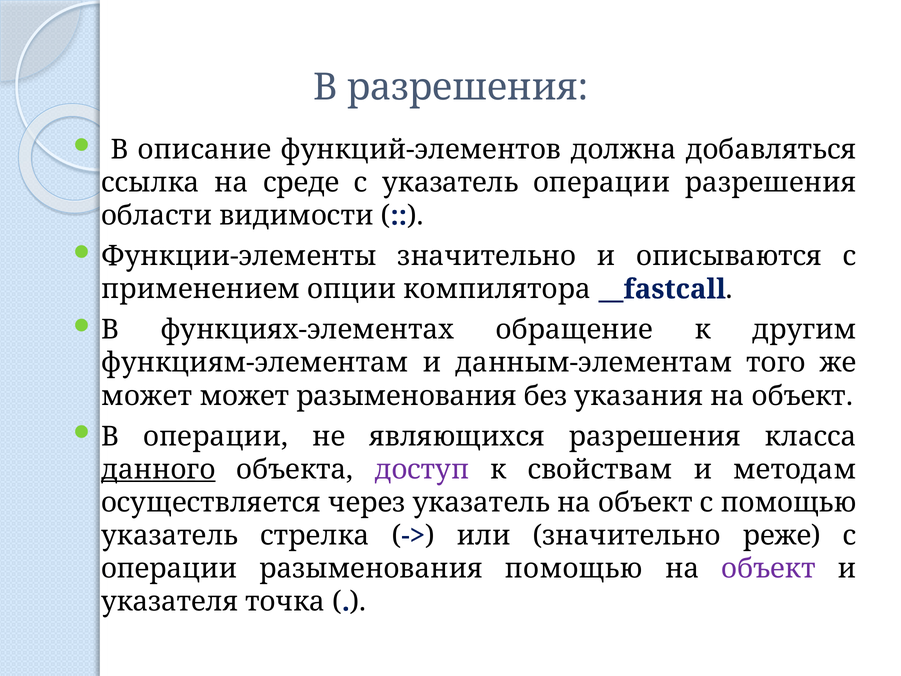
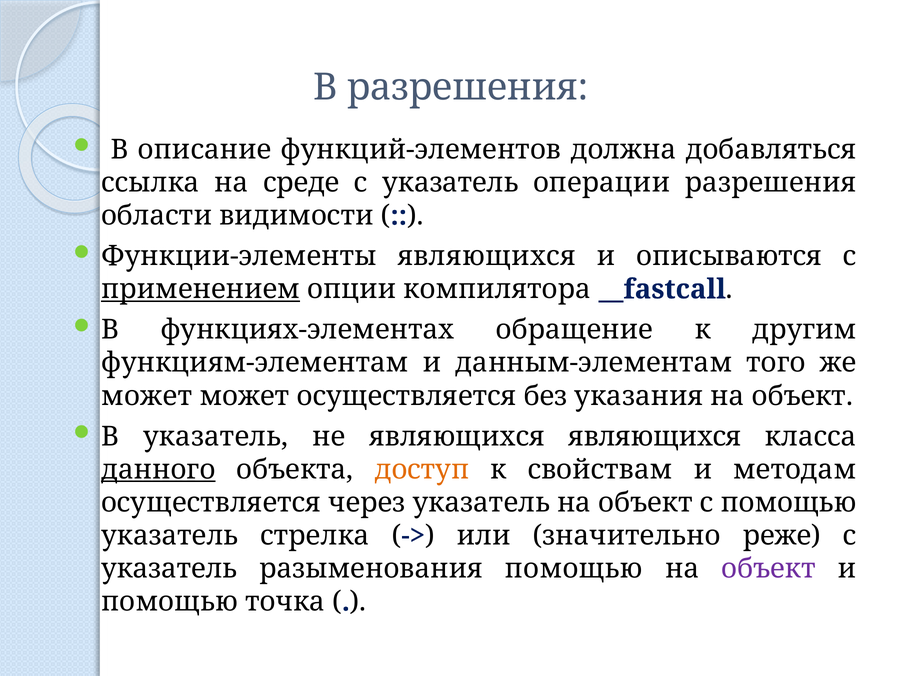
Функции-элементы значительно: значительно -> являющихся (487, 256)
применением underline: none -> present (201, 289)
может разыменования: разыменования -> осуществляется (407, 396)
В операции: операции -> указатель (216, 436)
являющихся разрешения: разрешения -> являющихся (655, 436)
доступ colour: purple -> orange (422, 469)
операции: операции -> указатель (169, 568)
указателя: указателя -> помощью (170, 601)
